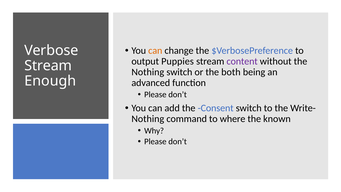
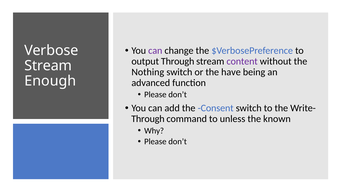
can colour: orange -> purple (155, 51)
output Puppies: Puppies -> Through (178, 61)
both: both -> have (231, 72)
Nothing: Nothing -> Through (148, 119)
where: where -> unless (233, 119)
